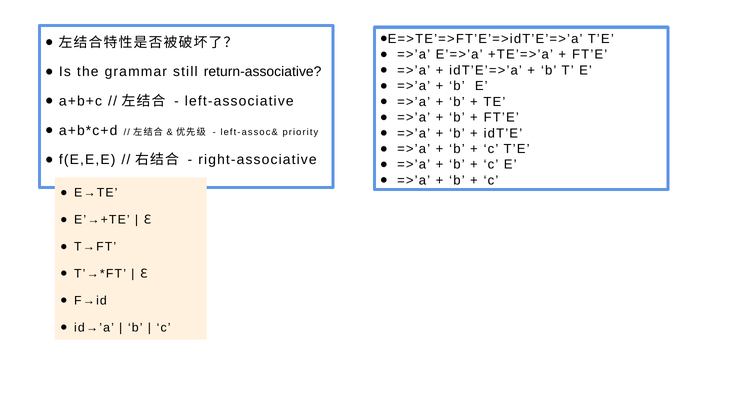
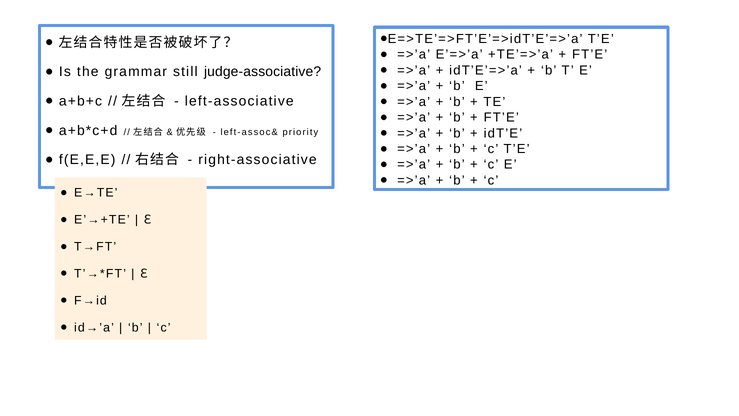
return-associative: return-associative -> judge-associative (263, 72)
